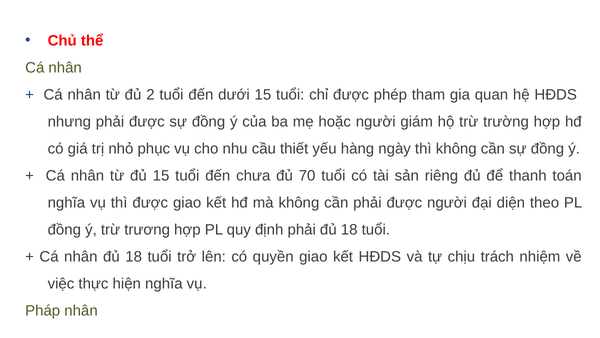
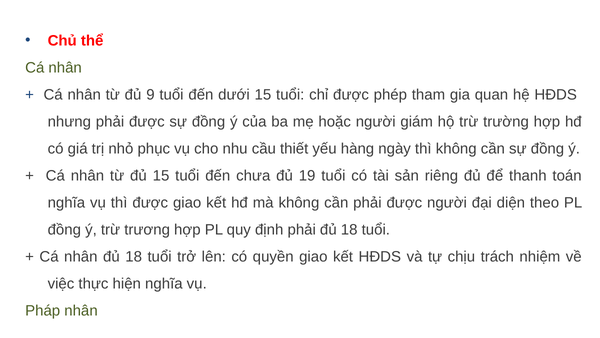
2: 2 -> 9 (150, 94)
70: 70 -> 19 (307, 175)
